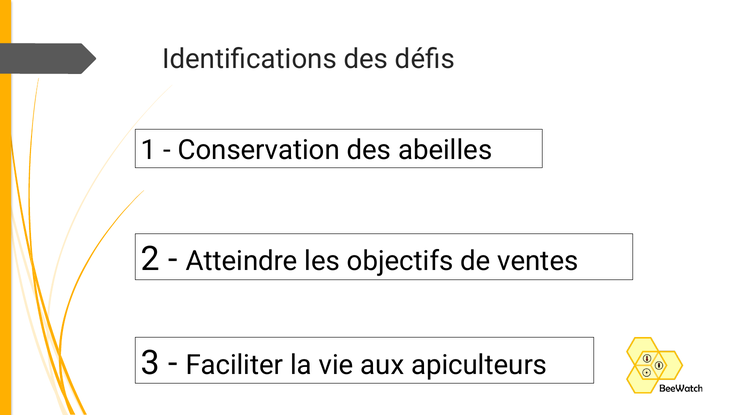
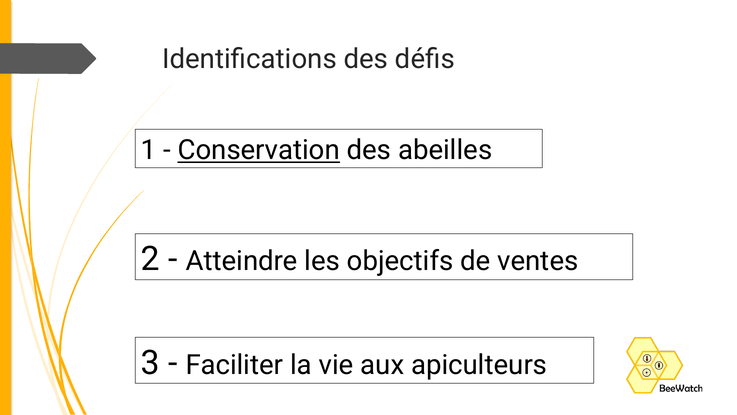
Conservation underline: none -> present (259, 150)
